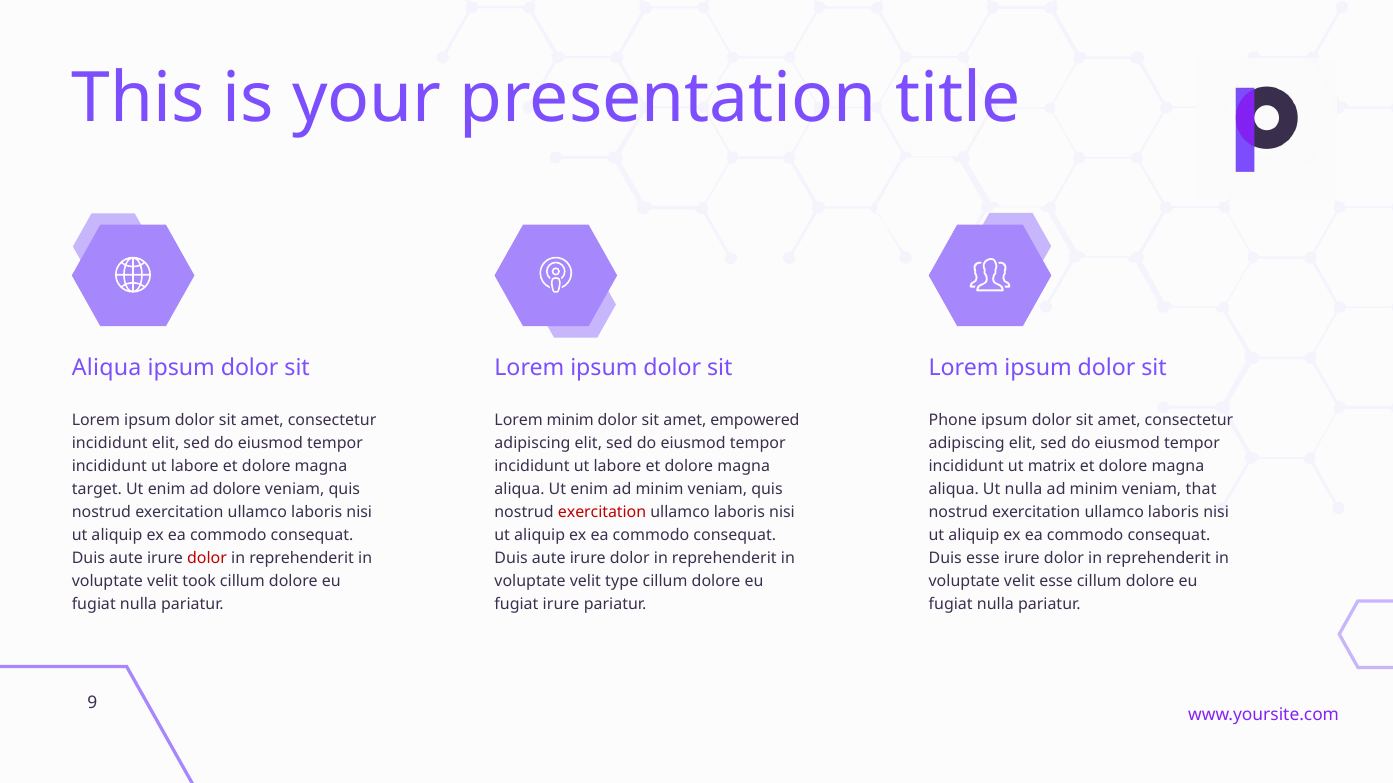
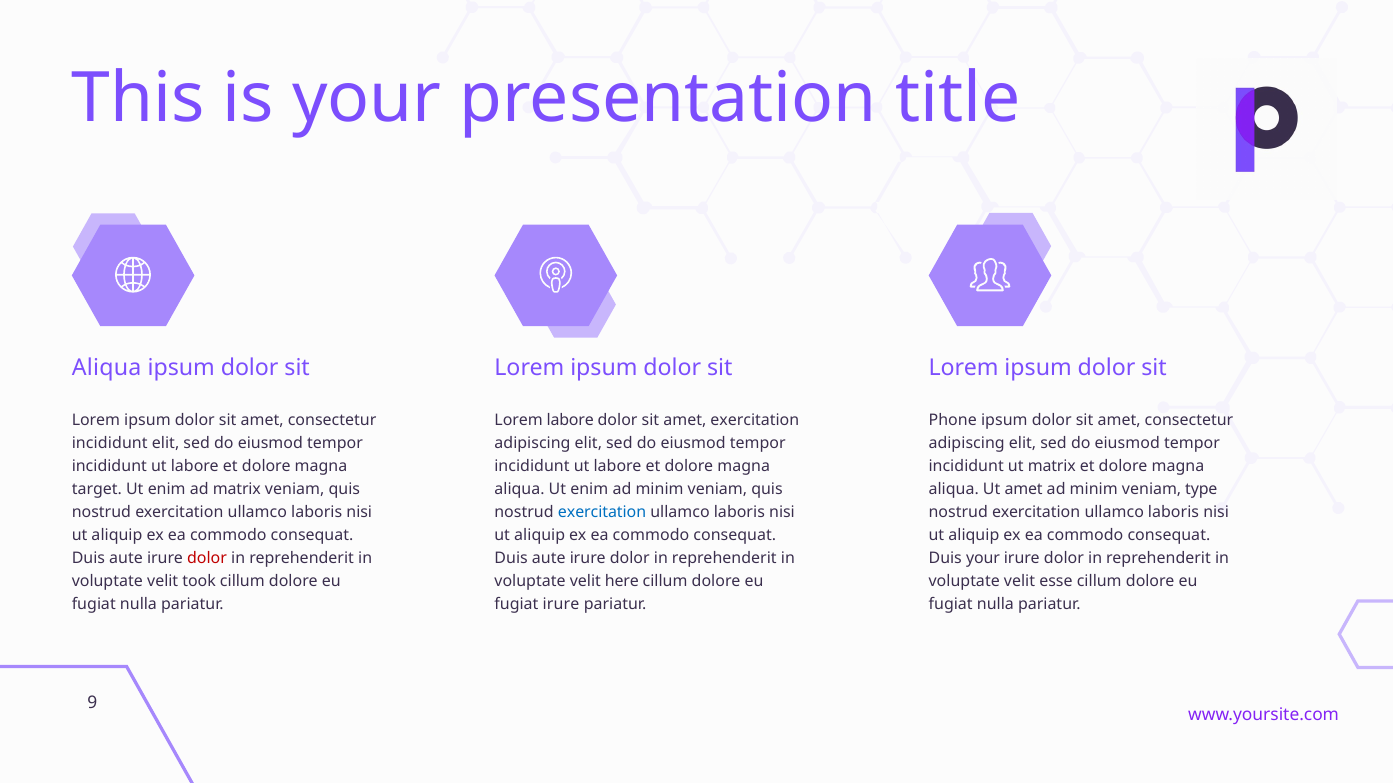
Lorem minim: minim -> labore (570, 420)
amet empowered: empowered -> exercitation (755, 420)
ad dolore: dolore -> matrix (237, 489)
Ut nulla: nulla -> amet (1024, 489)
that: that -> type (1201, 489)
exercitation colour: red -> blue (602, 512)
Duis esse: esse -> your (983, 558)
type: type -> here (622, 581)
